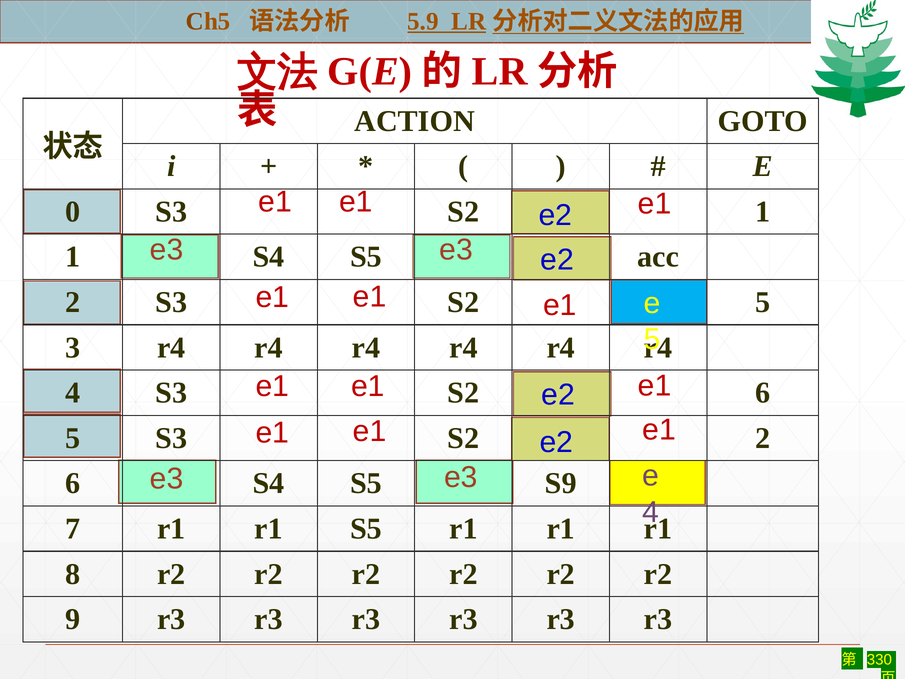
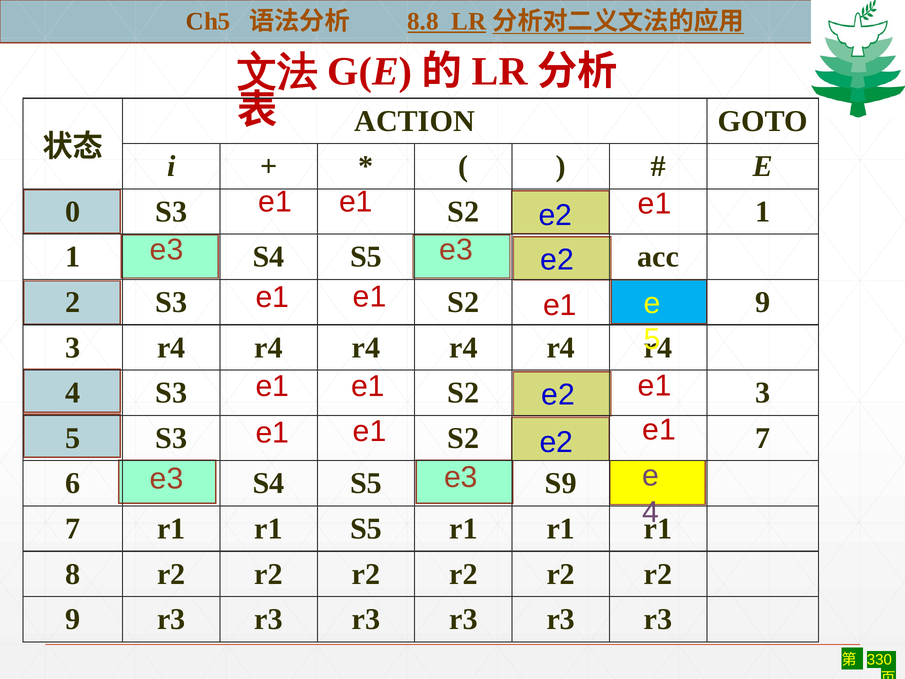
5.9: 5.9 -> 8.8 (423, 21)
S2 5: 5 -> 9 (763, 302)
S2 6: 6 -> 3 (763, 393)
S2 2: 2 -> 7 (763, 438)
